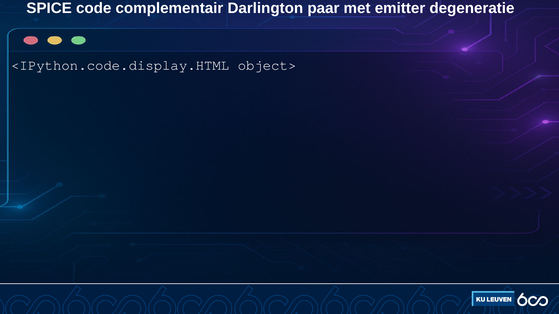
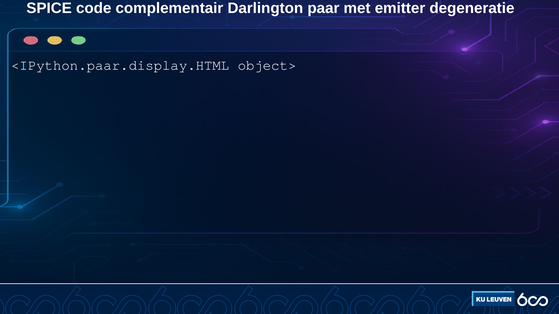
<IPython.code.display.HTML: <IPython.code.display.HTML -> <IPython.paar.display.HTML (120, 65)
